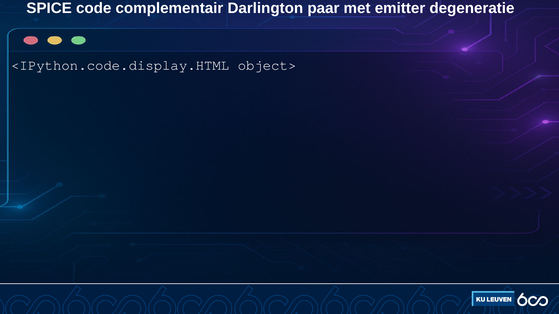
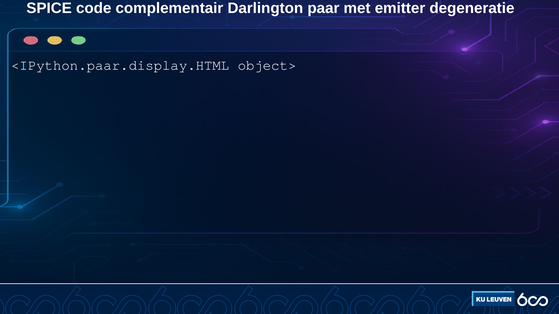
<IPython.code.display.HTML: <IPython.code.display.HTML -> <IPython.paar.display.HTML (120, 65)
